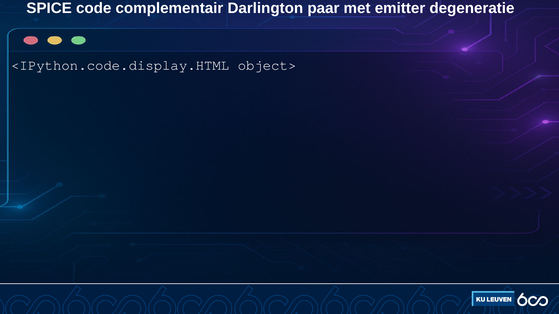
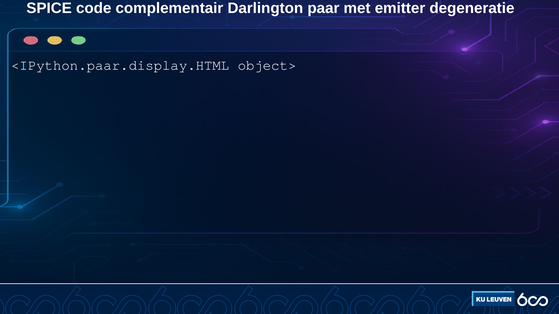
<IPython.code.display.HTML: <IPython.code.display.HTML -> <IPython.paar.display.HTML (120, 65)
